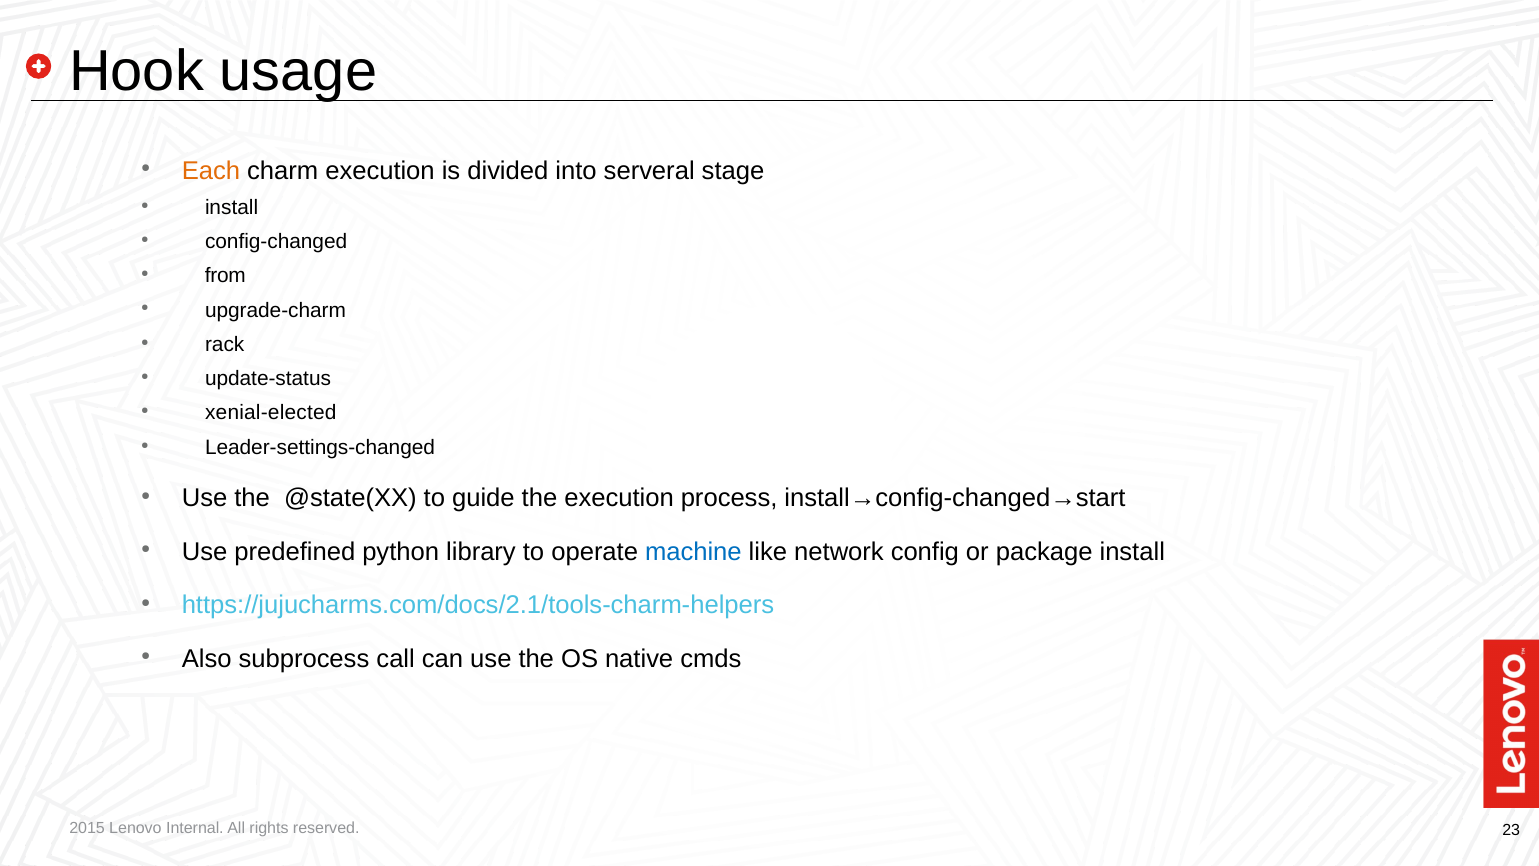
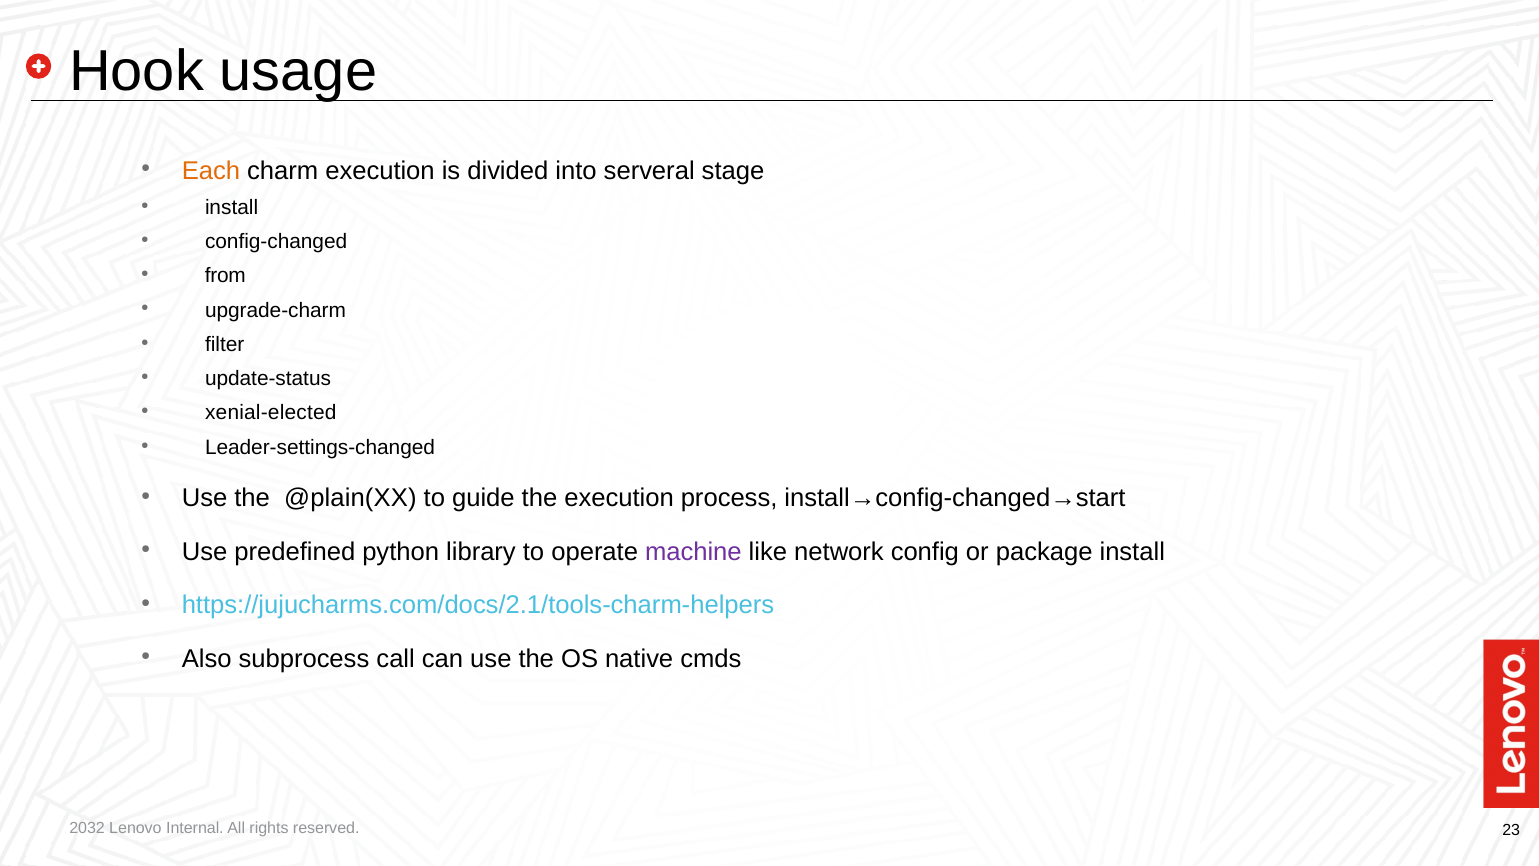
rack: rack -> filter (225, 344)
@state(XX: @state(XX -> @plain(XX (350, 498)
machine colour: blue -> purple (693, 552)
2015: 2015 -> 2032 (87, 828)
